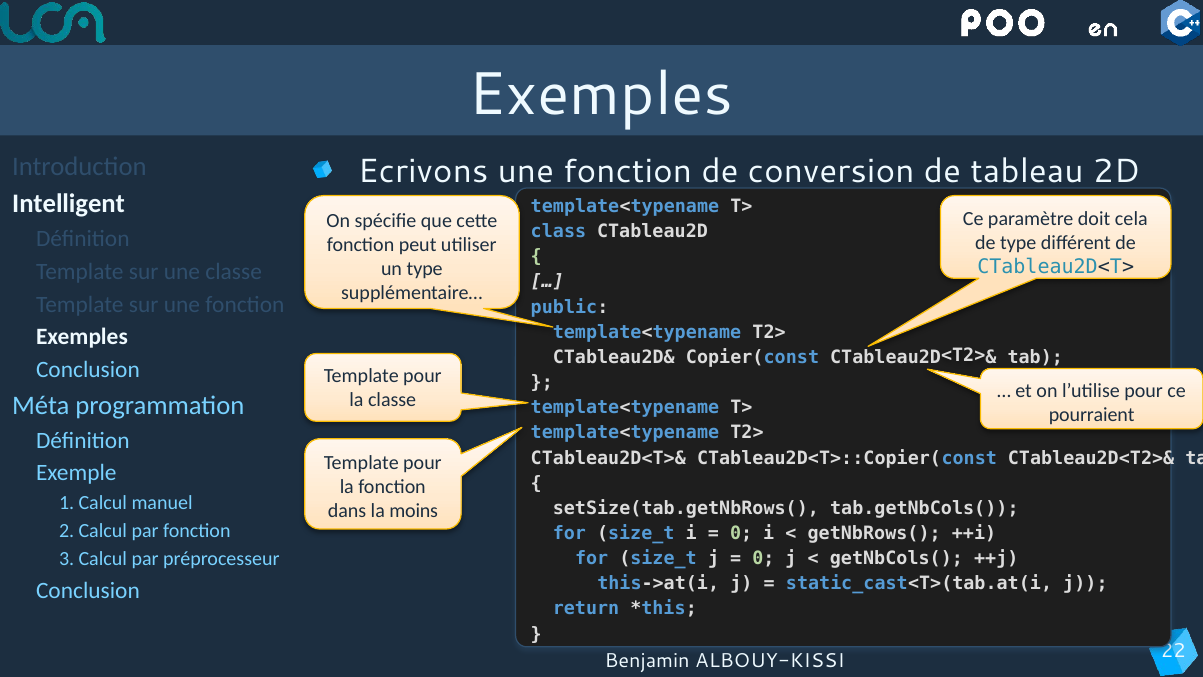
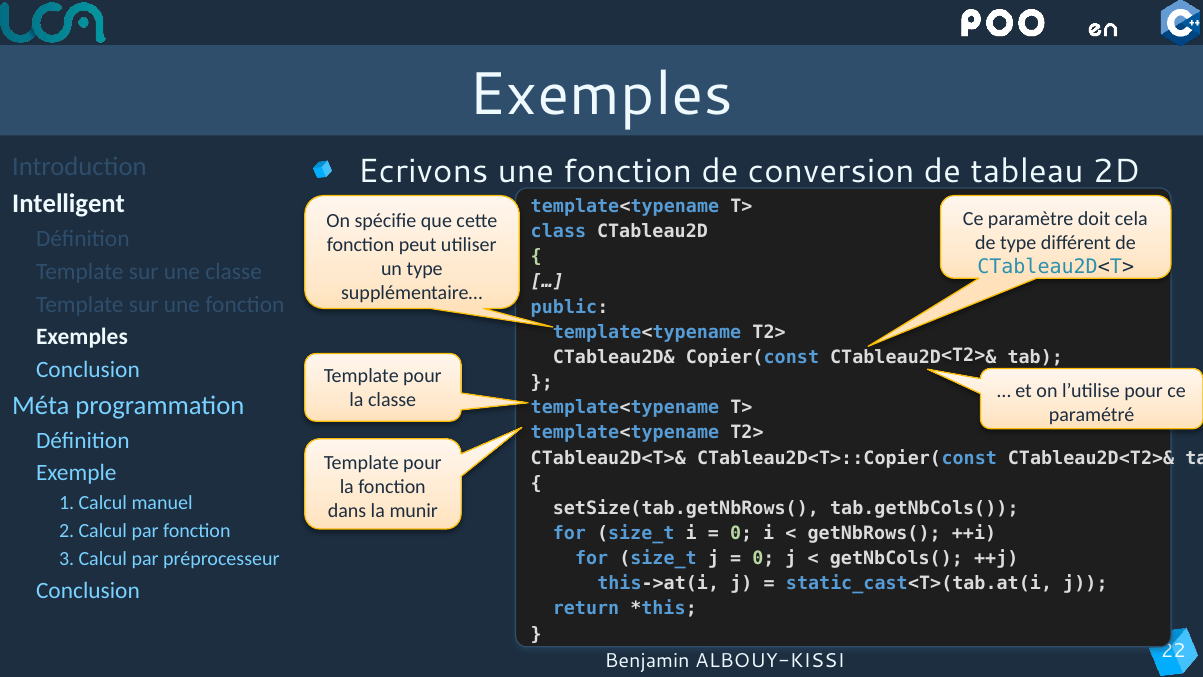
pourraient: pourraient -> paramétré (1092, 415)
moins: moins -> munir (414, 510)
